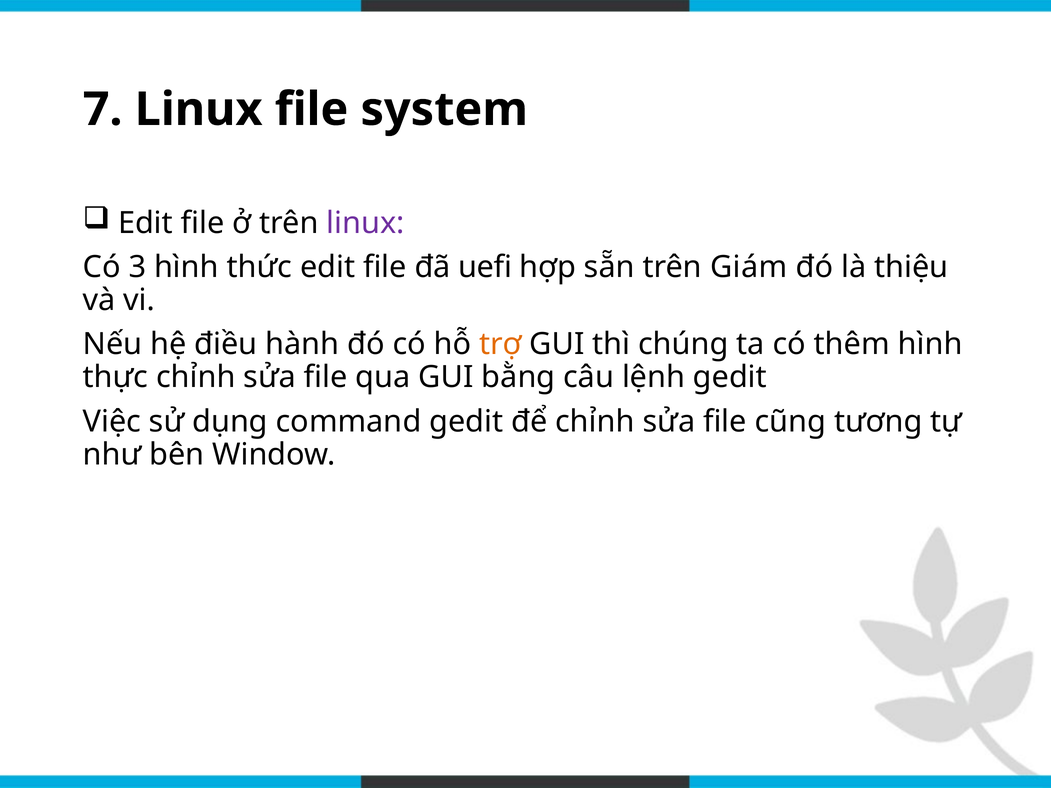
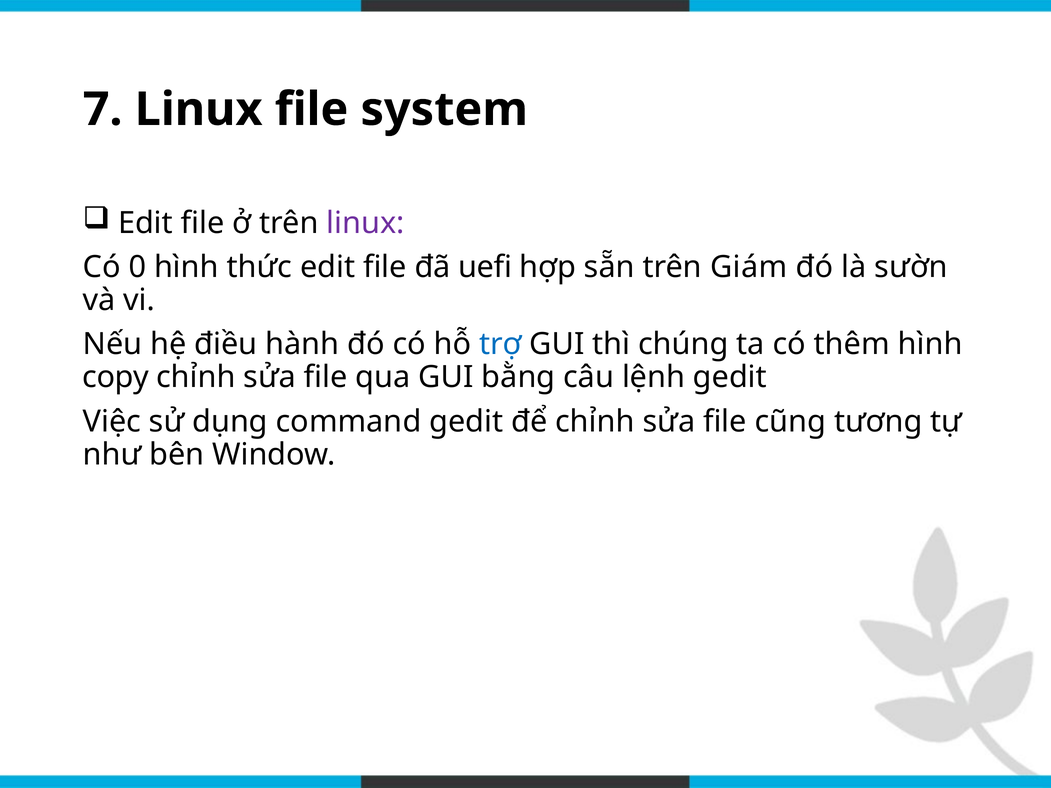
3: 3 -> 0 (137, 267)
thiệu: thiệu -> sườn (911, 267)
trợ colour: orange -> blue (500, 344)
thực: thực -> copy (116, 377)
